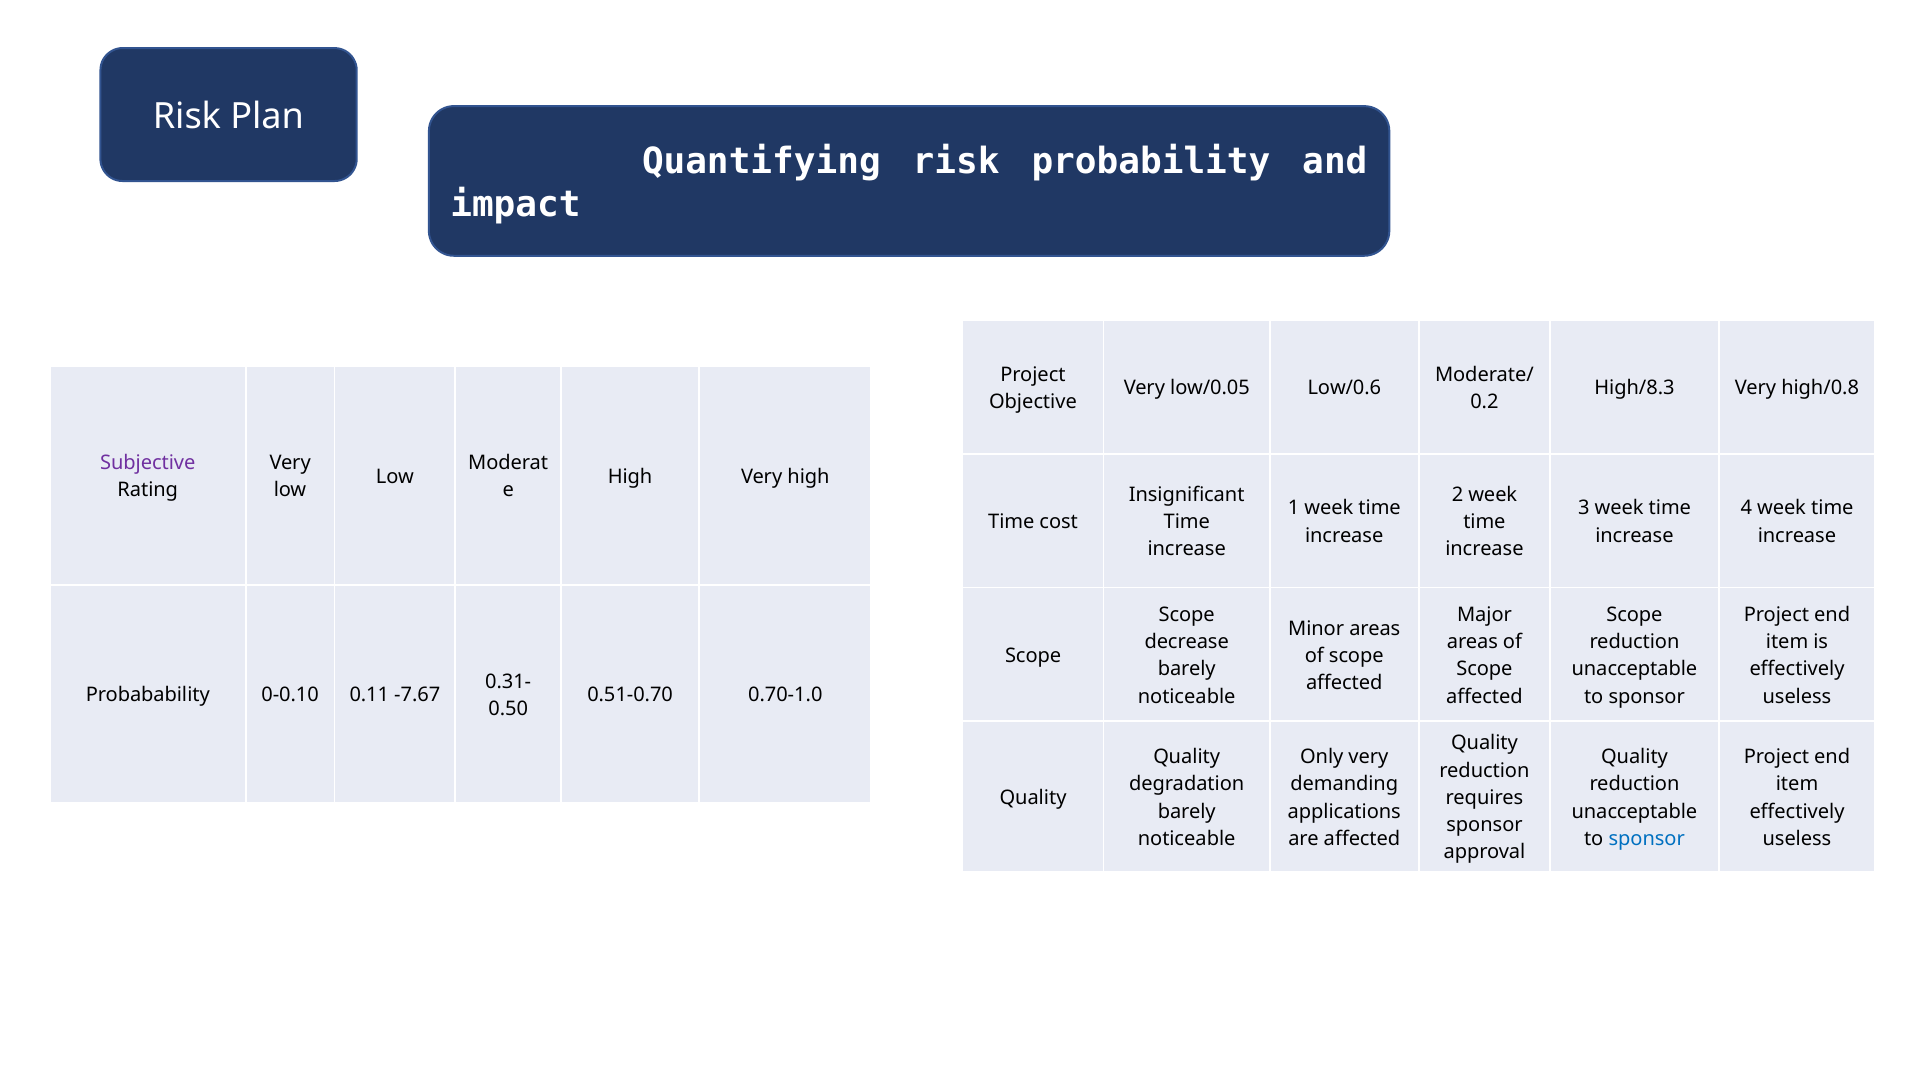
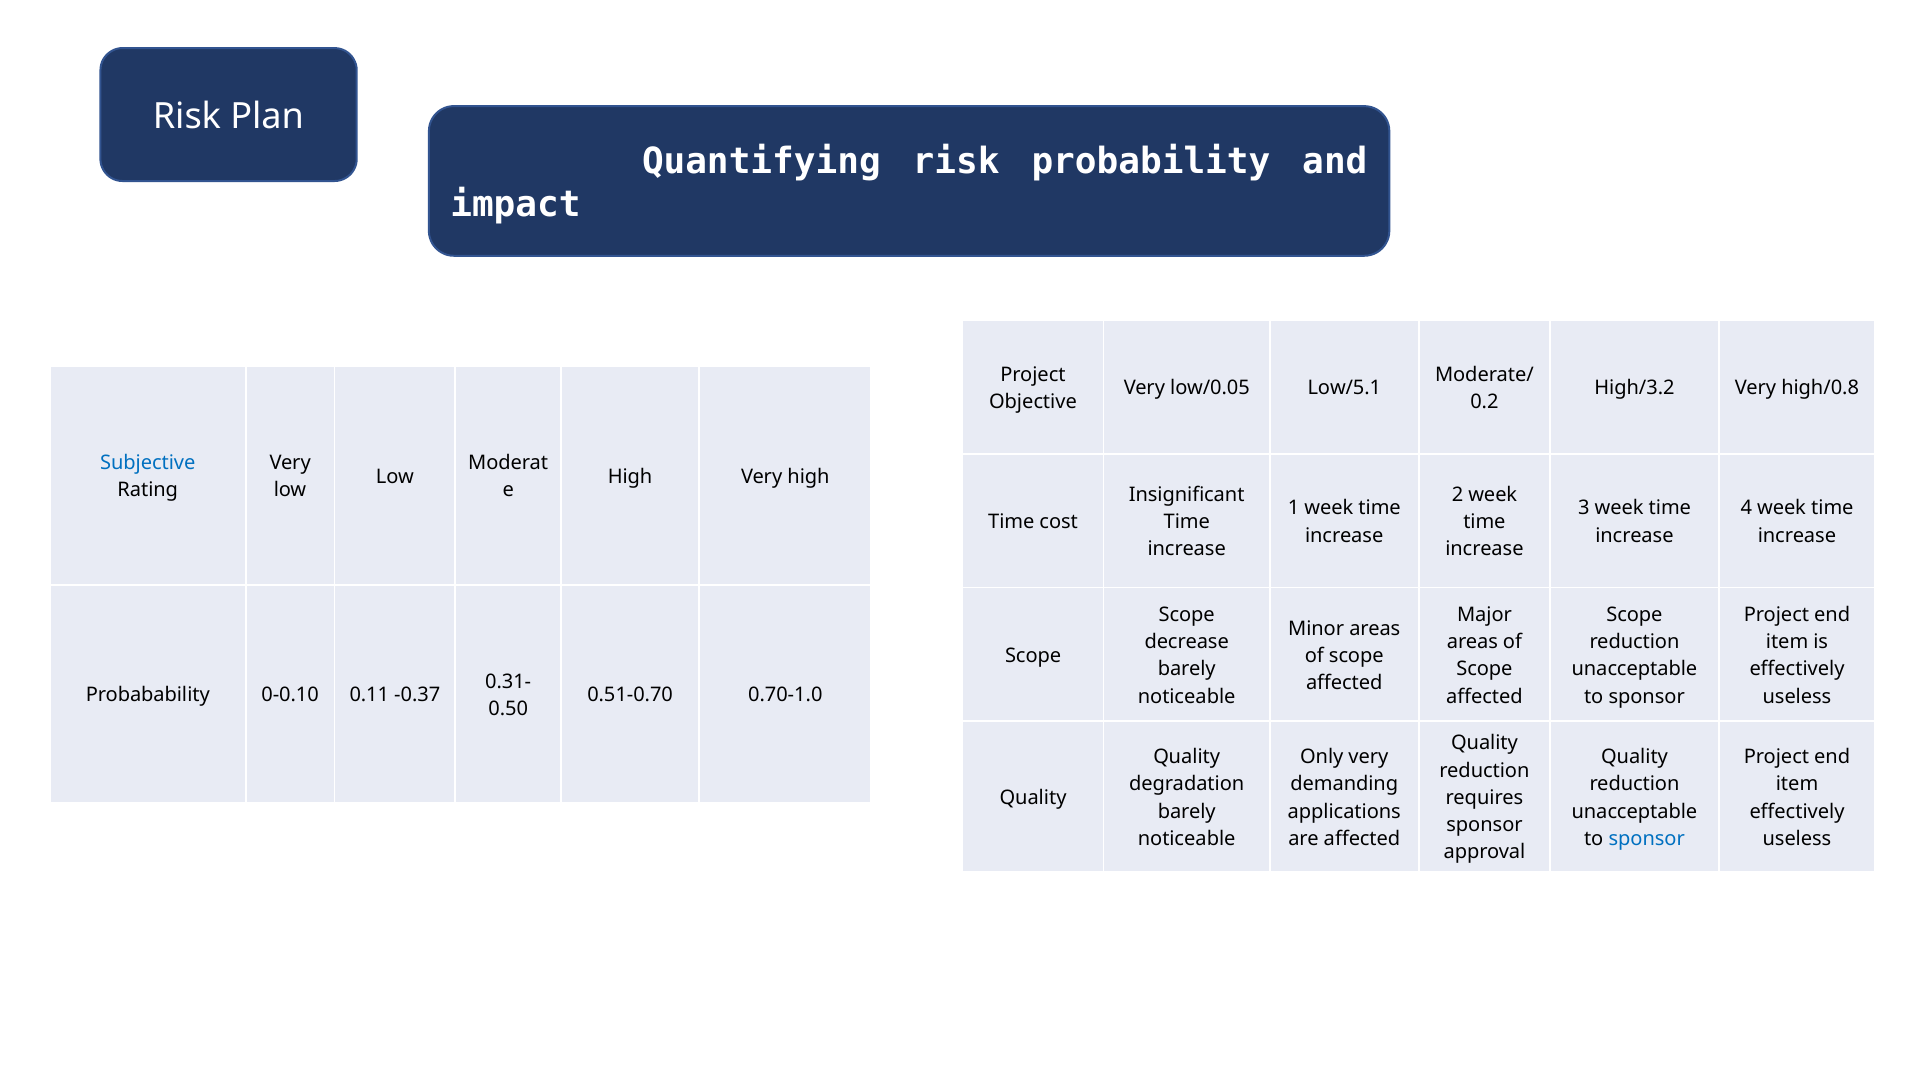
Low/0.6: Low/0.6 -> Low/5.1 (1344, 388)
High/8.3: High/8.3 -> High/3.2 (1634, 388)
Subjective colour: purple -> blue (148, 463)
-7.67: -7.67 -> -0.37 (417, 695)
